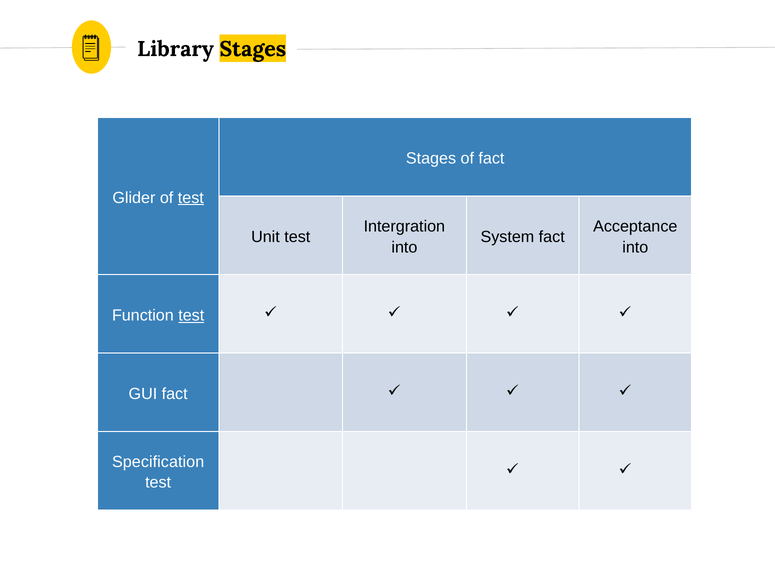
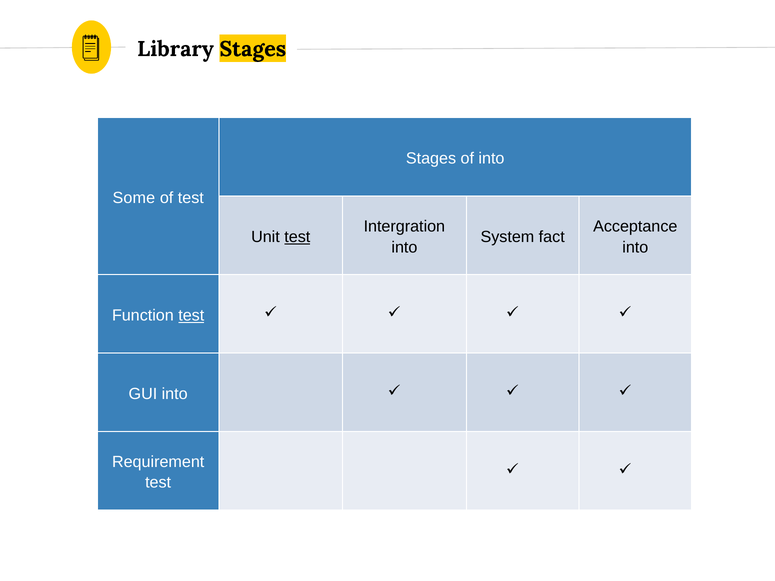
of fact: fact -> into (491, 159)
Glider: Glider -> Some (134, 198)
test underline: present -> none (191, 198)
test underline: none -> present (297, 237)
GUI fact: fact -> into (175, 394)
Specification: Specification -> Requirement (158, 462)
